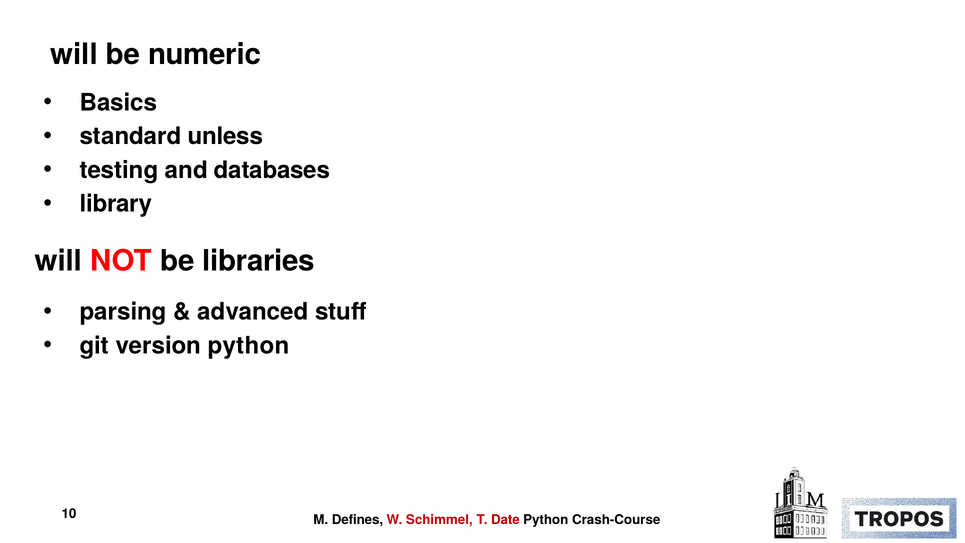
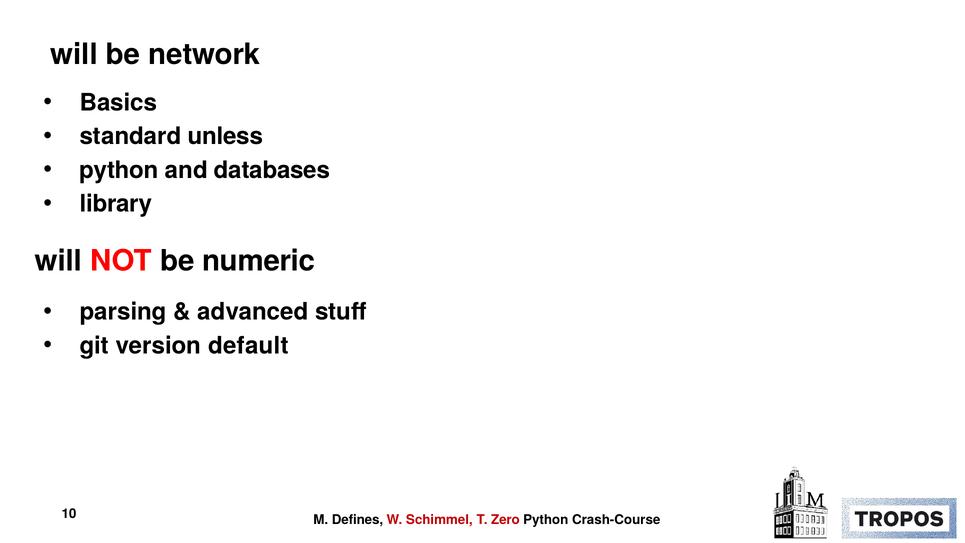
numeric: numeric -> network (204, 55)
testing: testing -> python (119, 170)
libraries: libraries -> numeric (259, 261)
version python: python -> default (249, 346)
Date: Date -> Zero (505, 520)
